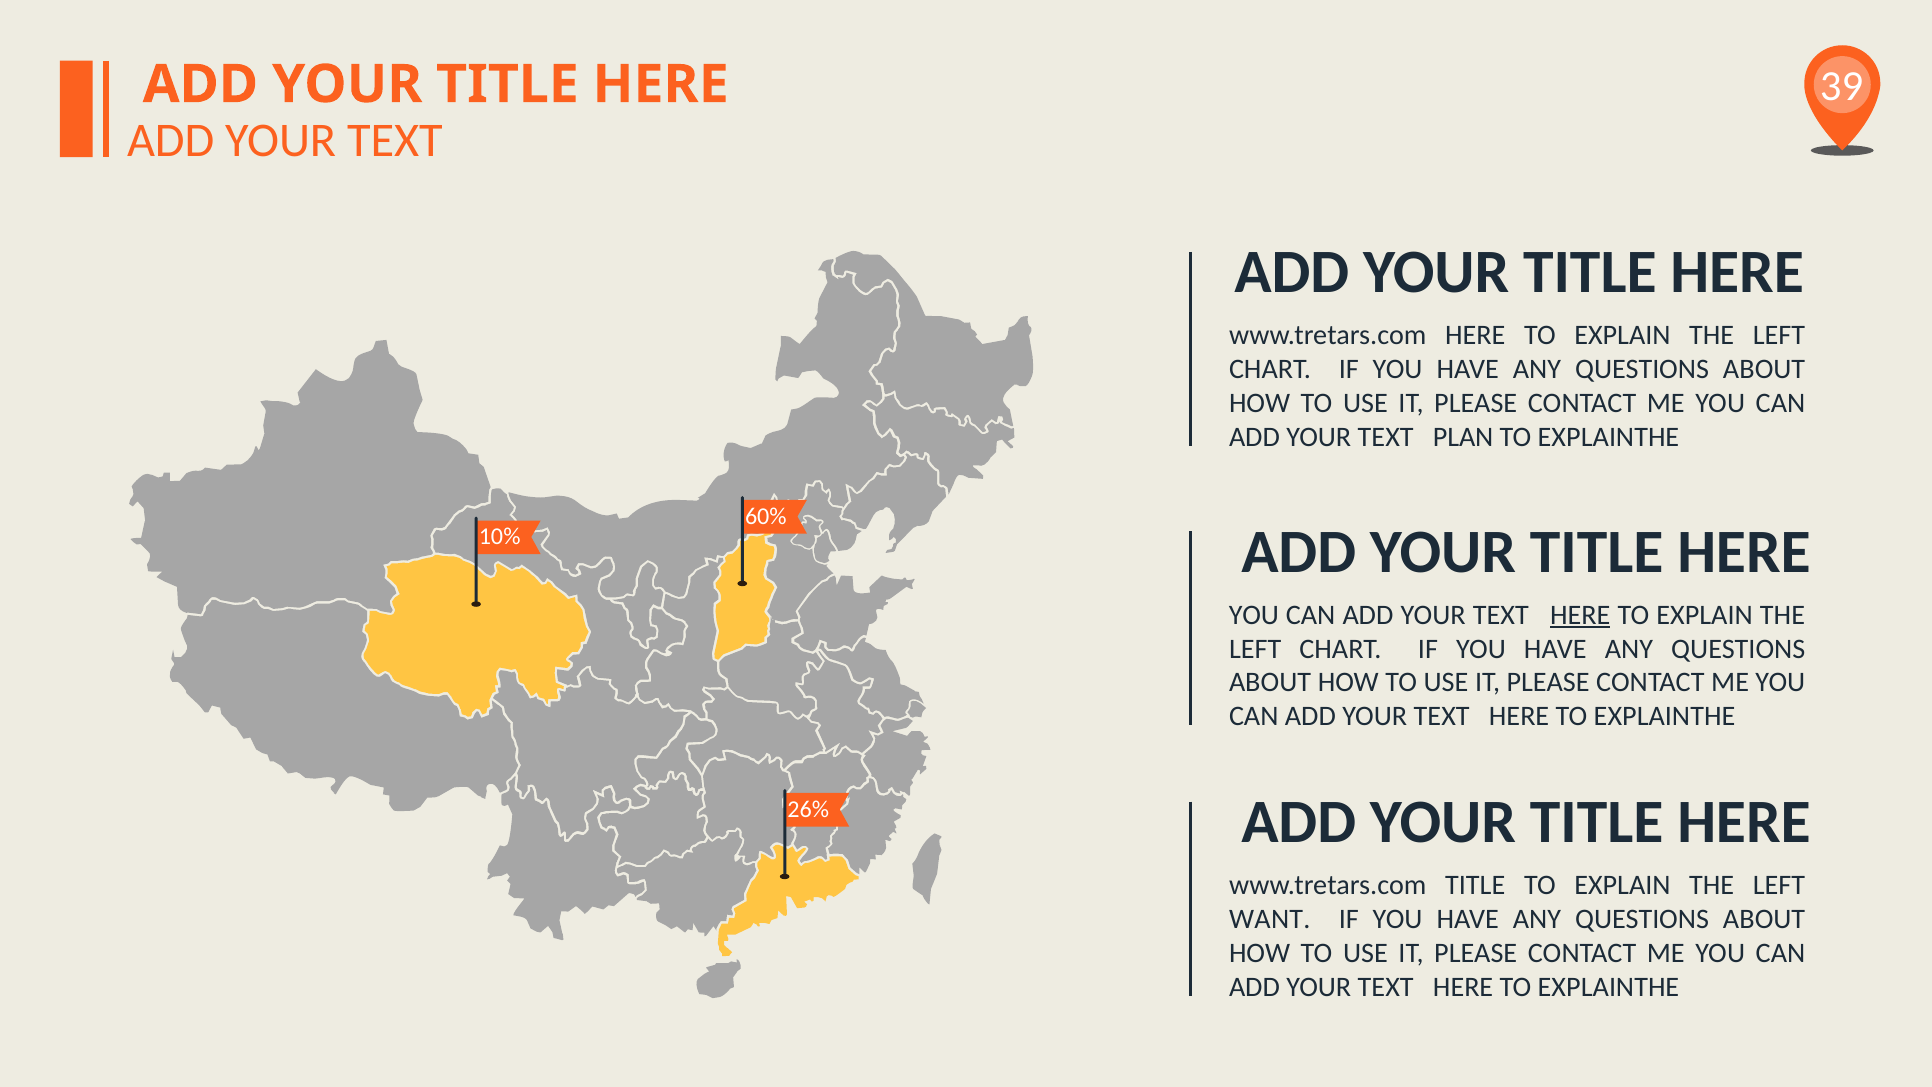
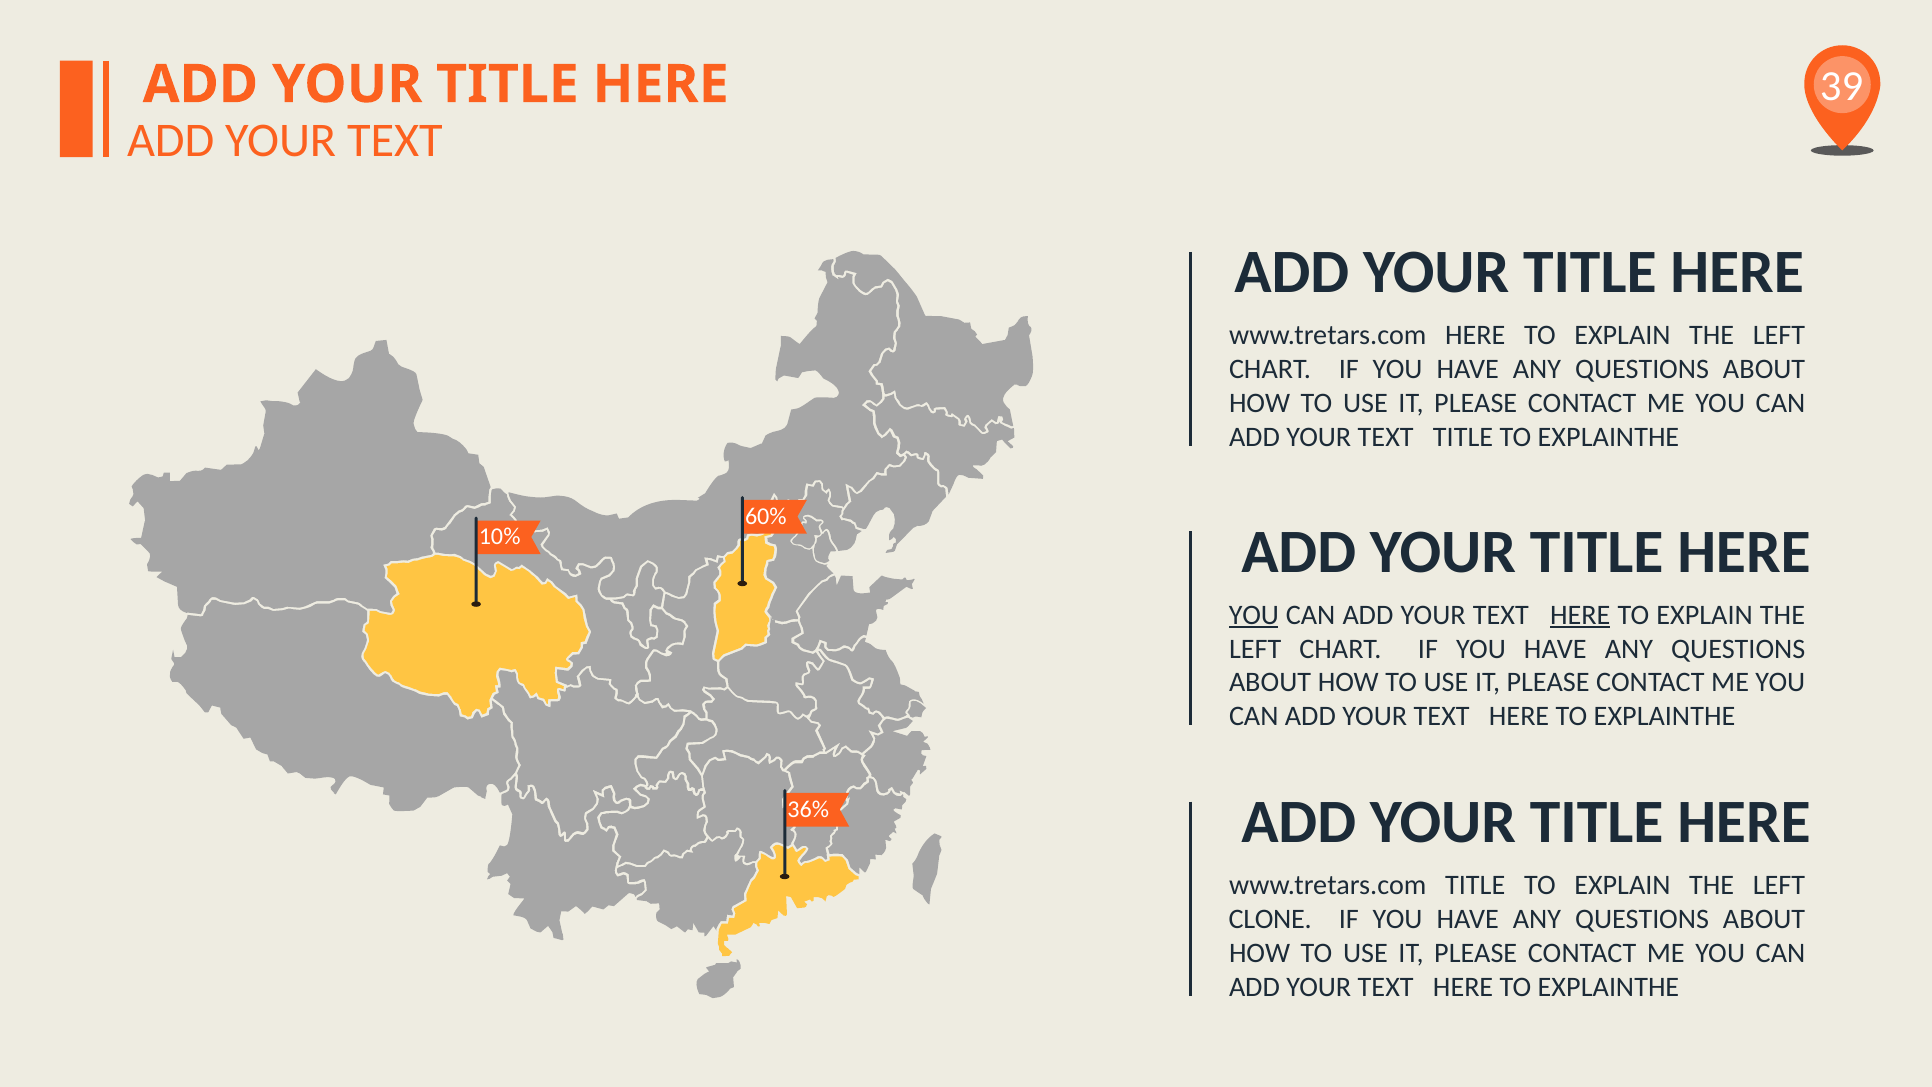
TEXT PLAN: PLAN -> TITLE (1463, 437)
YOU underline: none -> present (1254, 615)
26%: 26% -> 36% (808, 809)
WANT: WANT -> CLONE (1270, 919)
